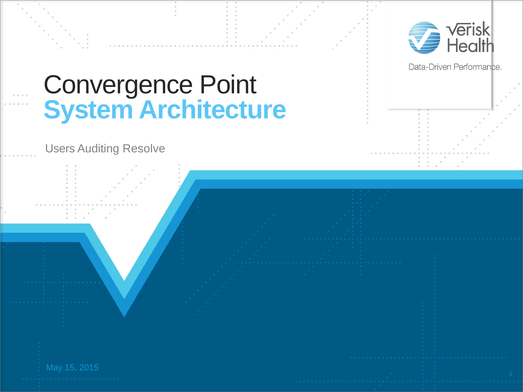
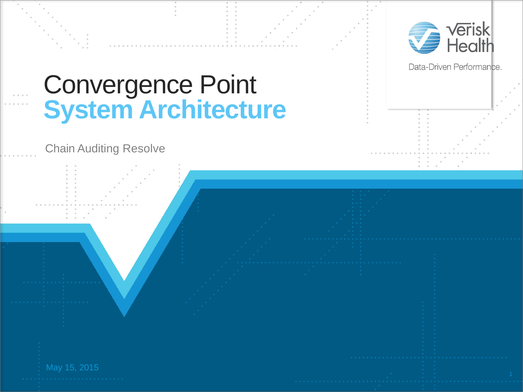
Users: Users -> Chain (60, 149)
